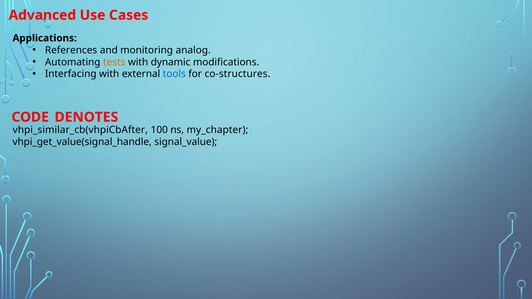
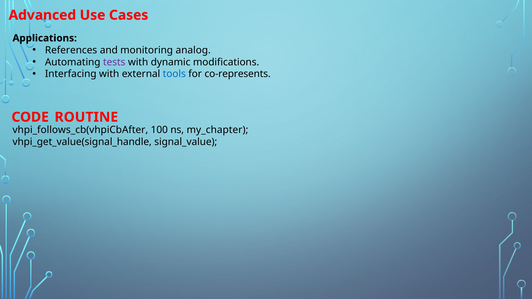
tests colour: orange -> purple (114, 62)
co-structures: co-structures -> co-represents (238, 74)
DENOTES: DENOTES -> ROUTINE (86, 117)
vhpi_similar_cb(vhpiCbAfter: vhpi_similar_cb(vhpiCbAfter -> vhpi_follows_cb(vhpiCbAfter (80, 130)
